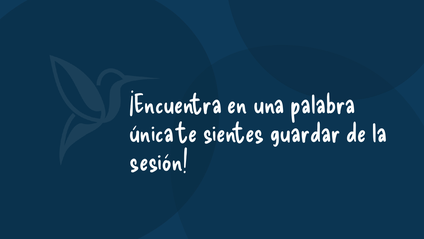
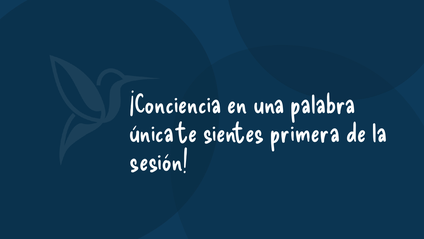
¡Encuentra: ¡Encuentra -> ¡Conciencia (175, 104)
guardar: guardar -> primera (305, 133)
